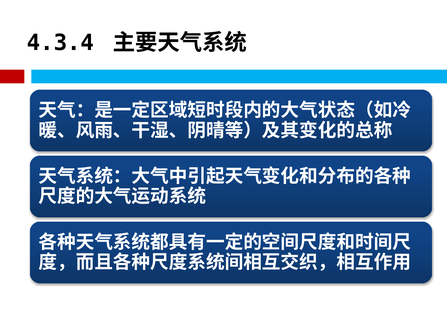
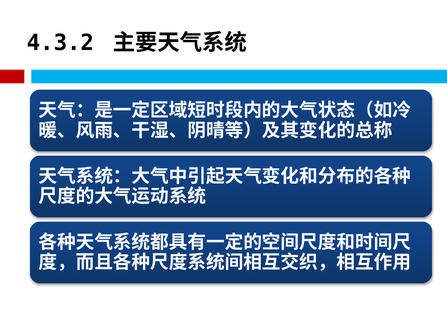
4.3.4: 4.3.4 -> 4.3.2 (60, 43)
